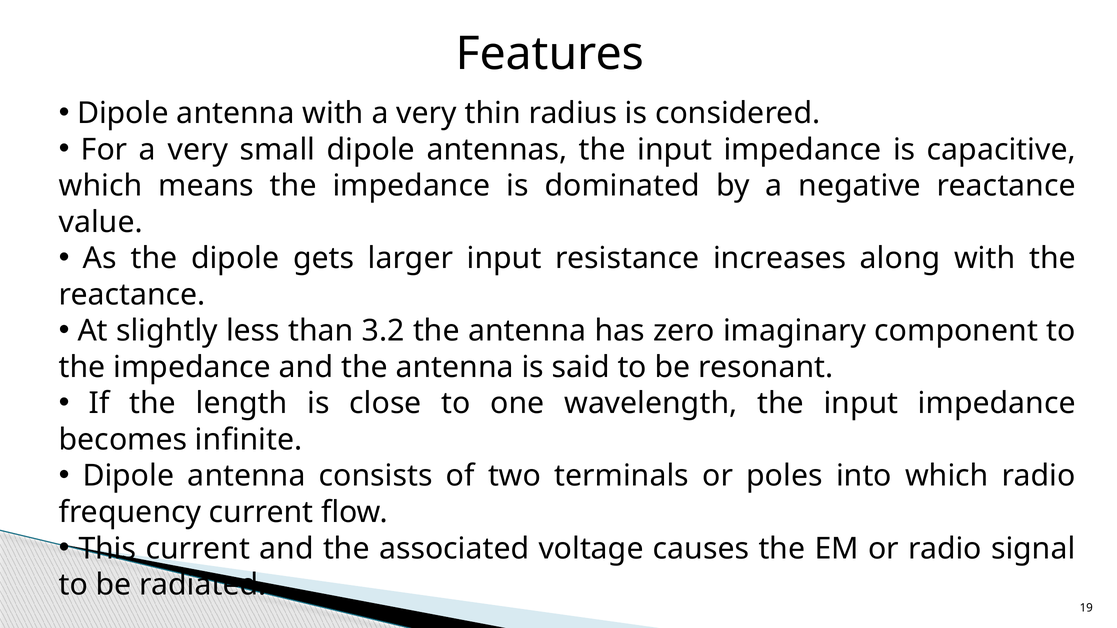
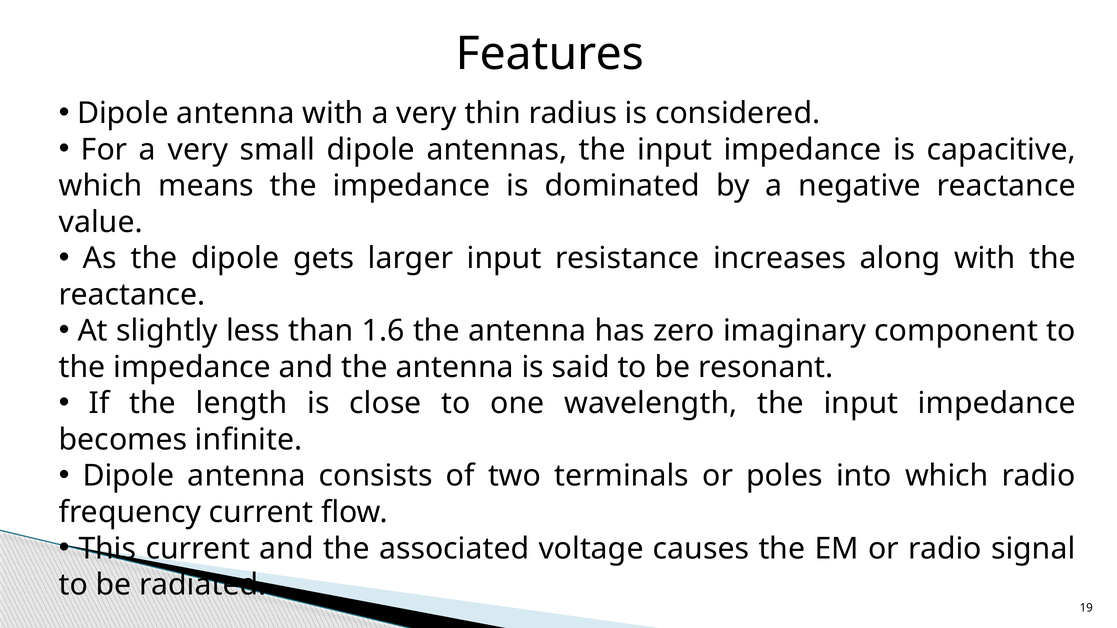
3.2: 3.2 -> 1.6 (383, 331)
